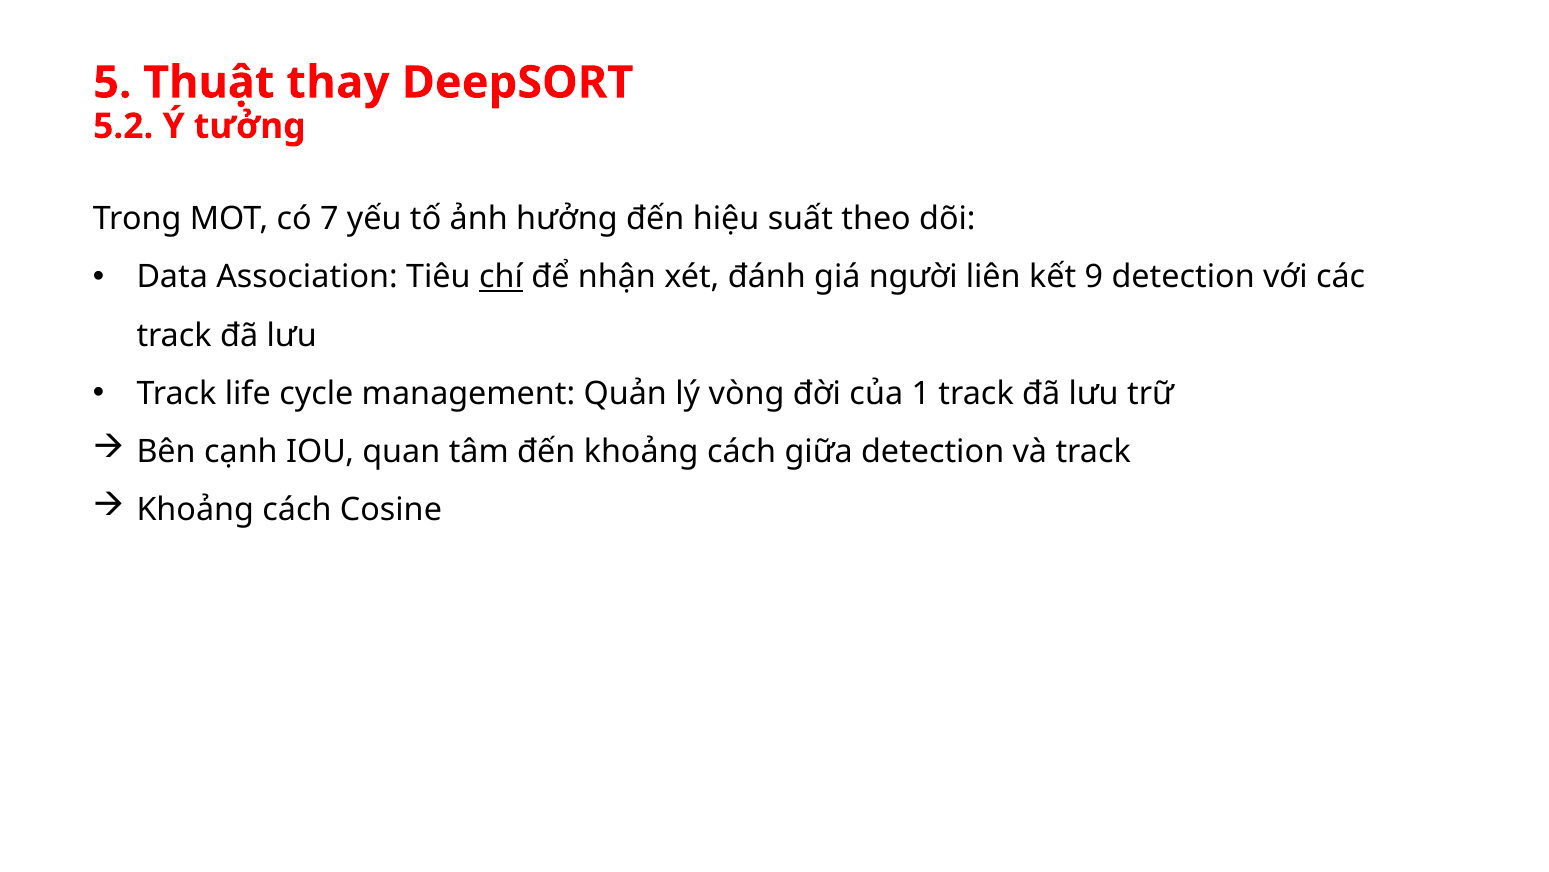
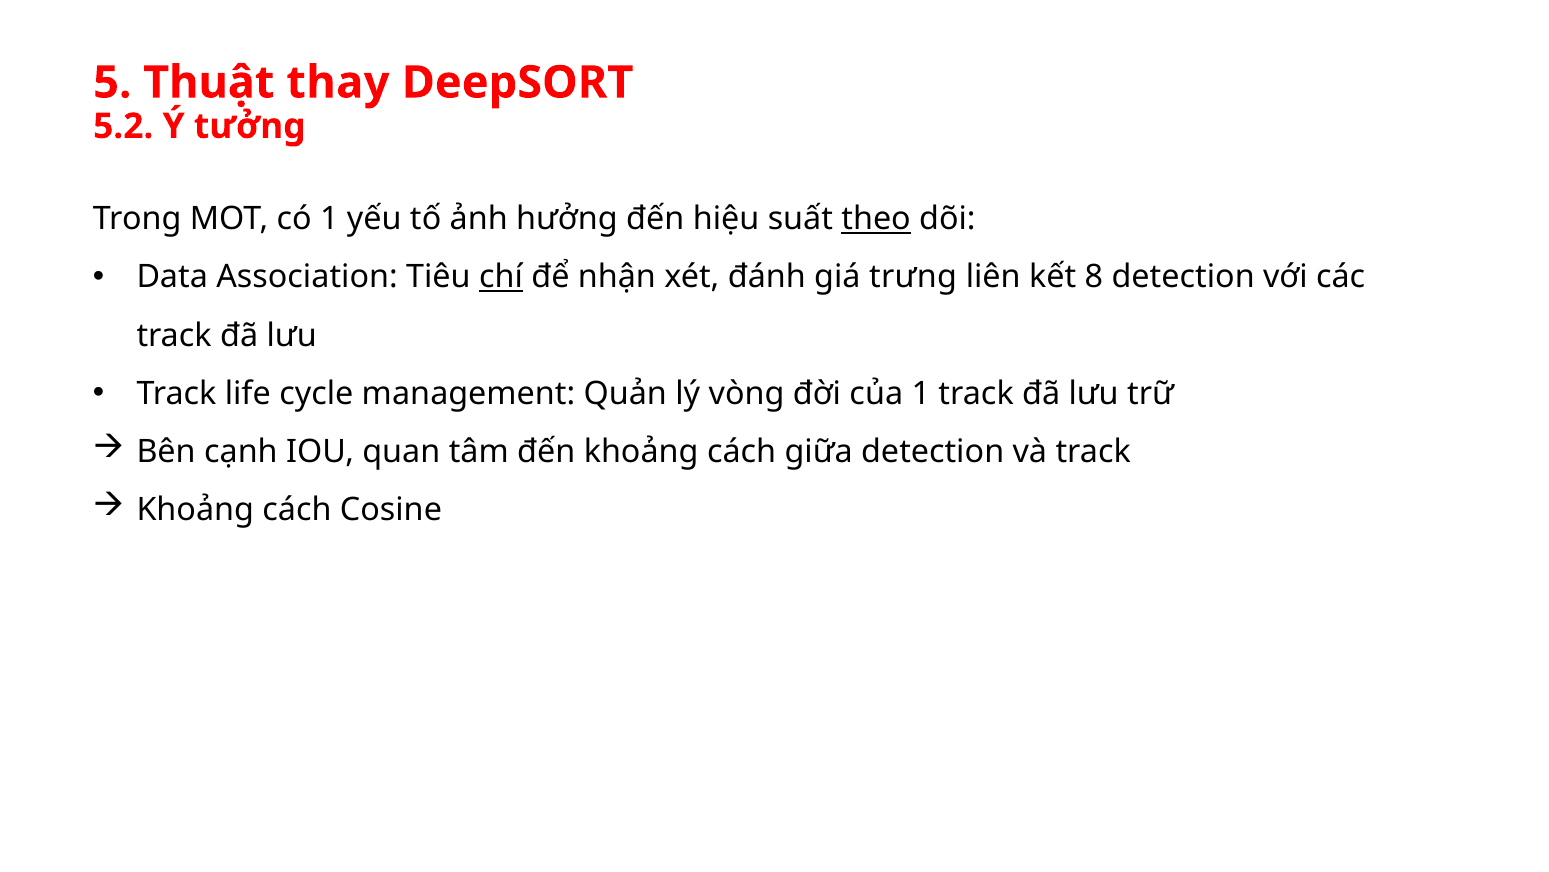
có 7: 7 -> 1 (329, 219)
theo underline: none -> present (876, 219)
người: người -> trưng (913, 277)
9: 9 -> 8 (1094, 277)
